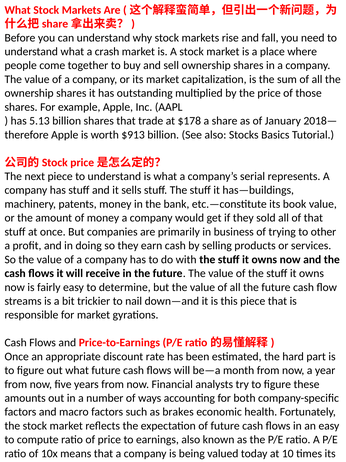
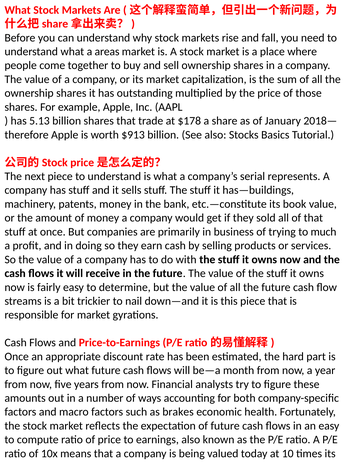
crash: crash -> areas (107, 51)
to other: other -> much (323, 231)
